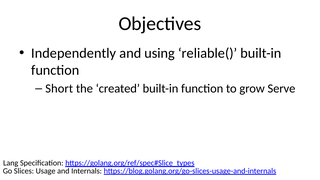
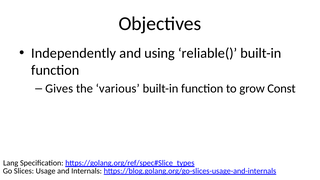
Short: Short -> Gives (59, 89)
created: created -> various (118, 89)
Serve: Serve -> Const (281, 89)
